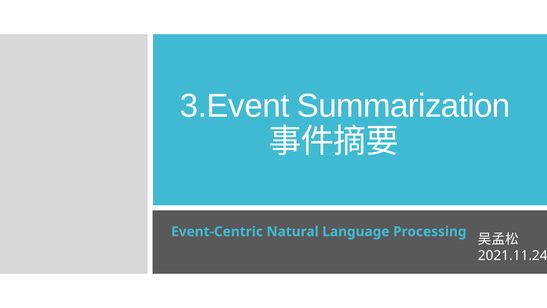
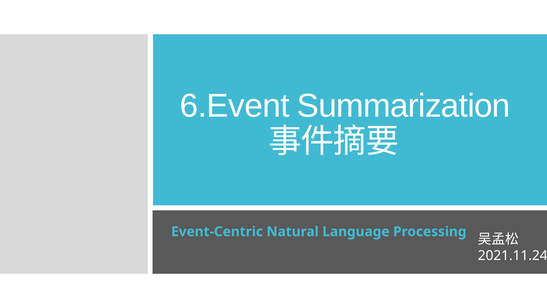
3.Event: 3.Event -> 6.Event (235, 106)
